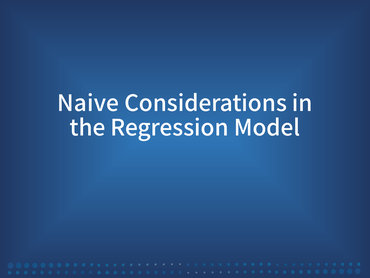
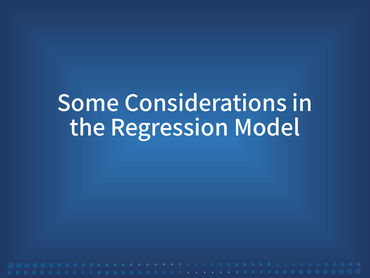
Naive: Naive -> Some (88, 103)
